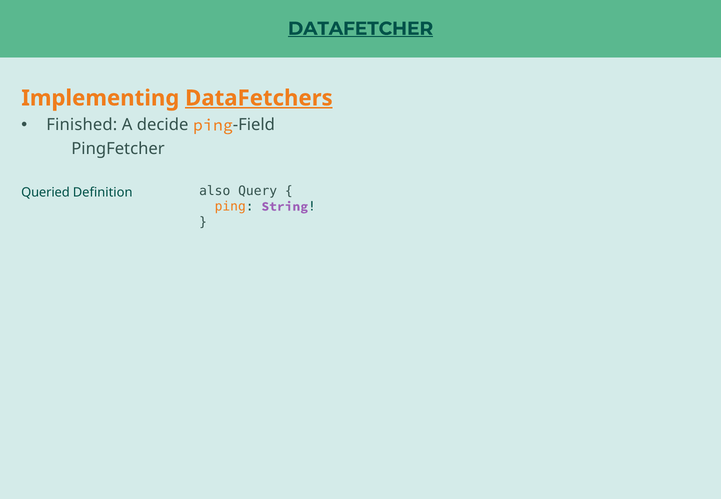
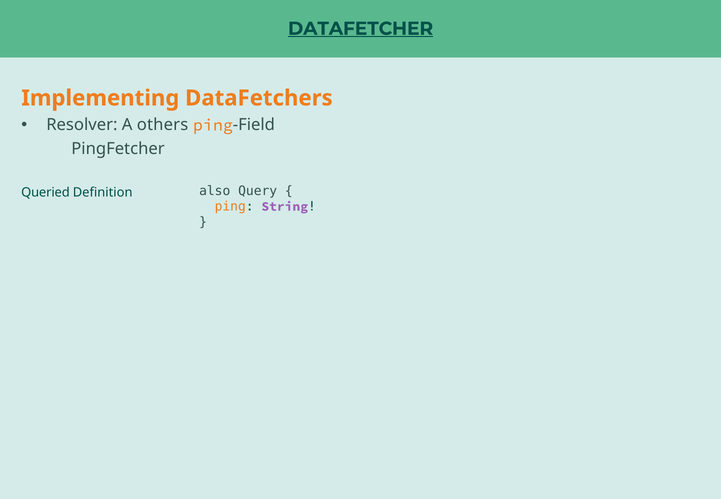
DataFetchers underline: present -> none (259, 98)
Finished: Finished -> Resolver (82, 125)
decide: decide -> others (163, 125)
